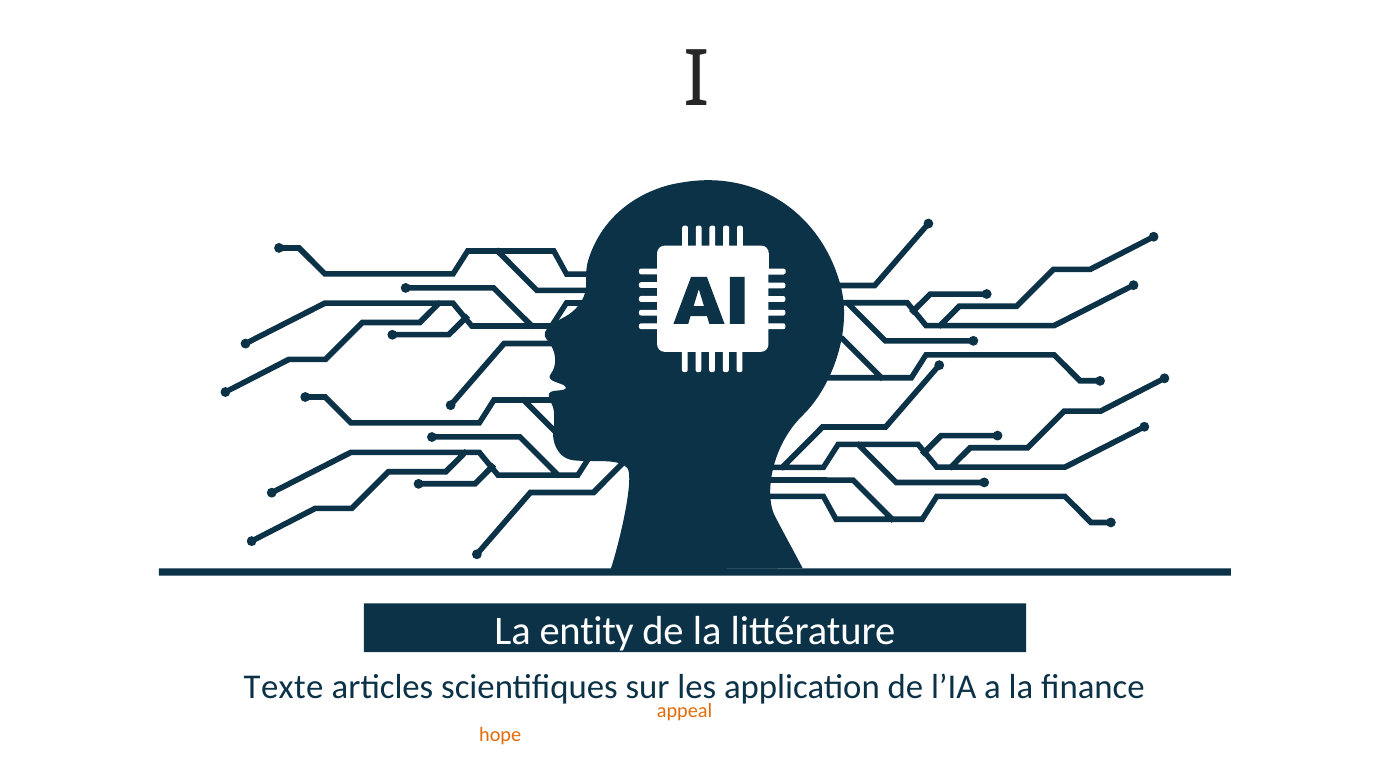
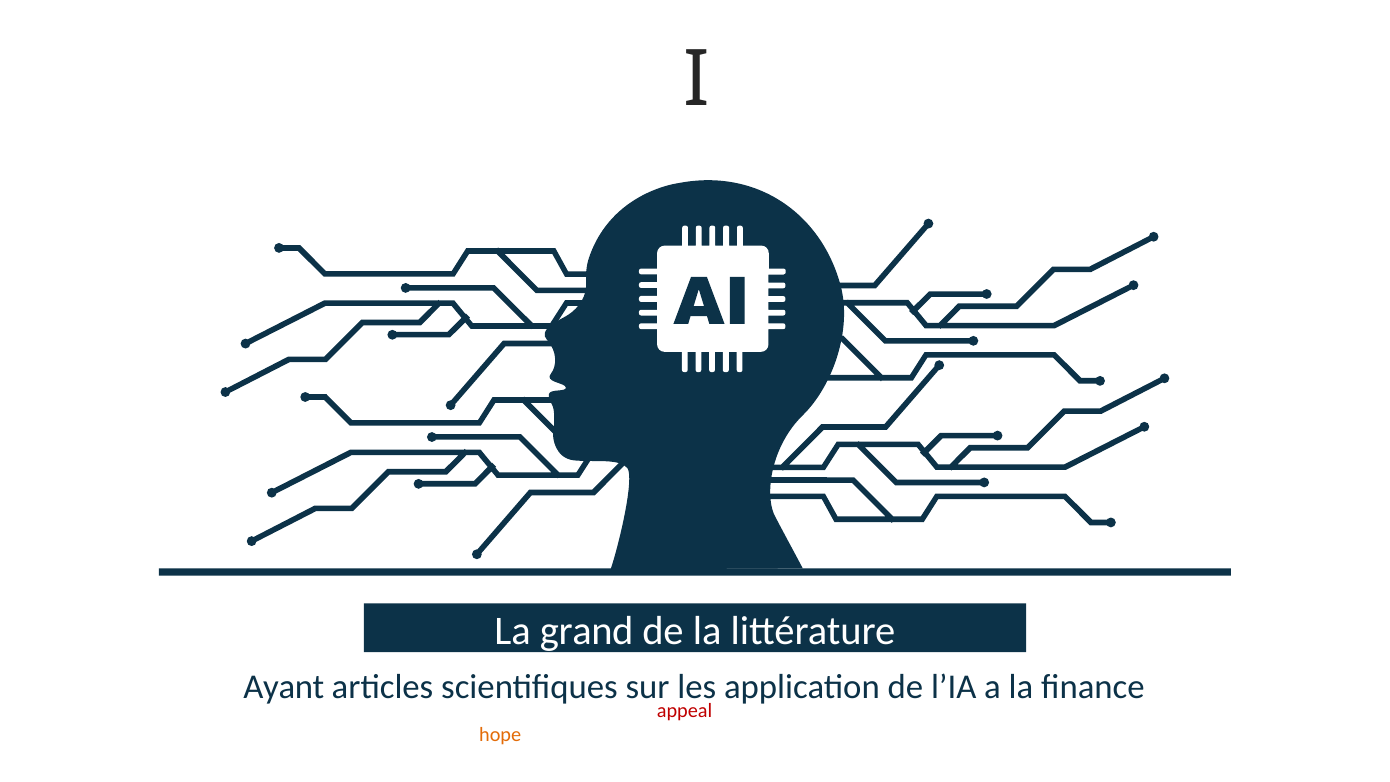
entity: entity -> grand (587, 631)
Texte: Texte -> Ayant (284, 687)
appeal colour: orange -> red (685, 710)
